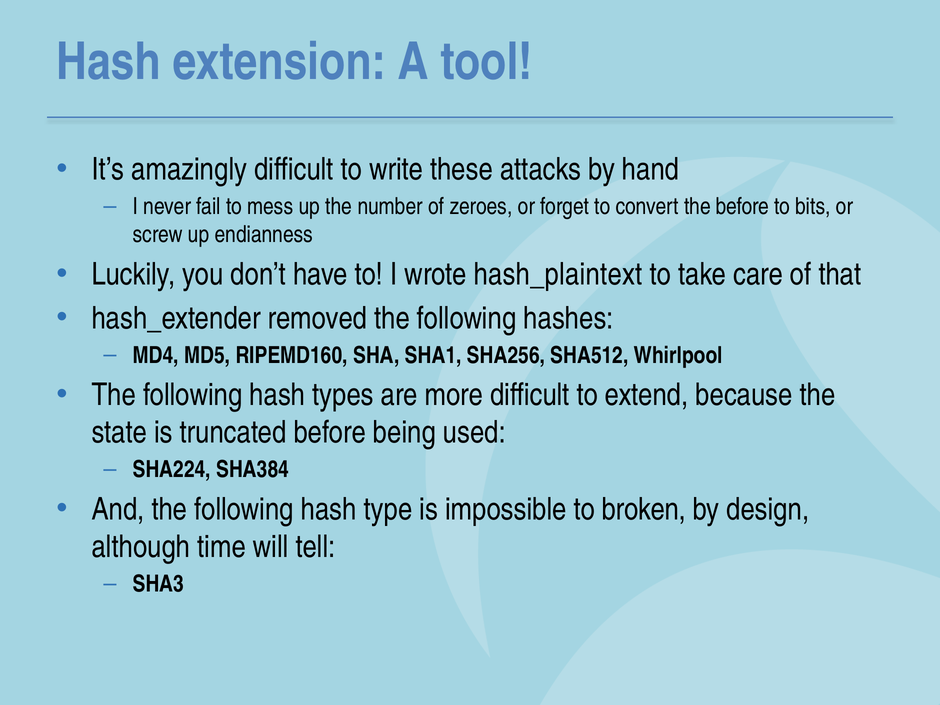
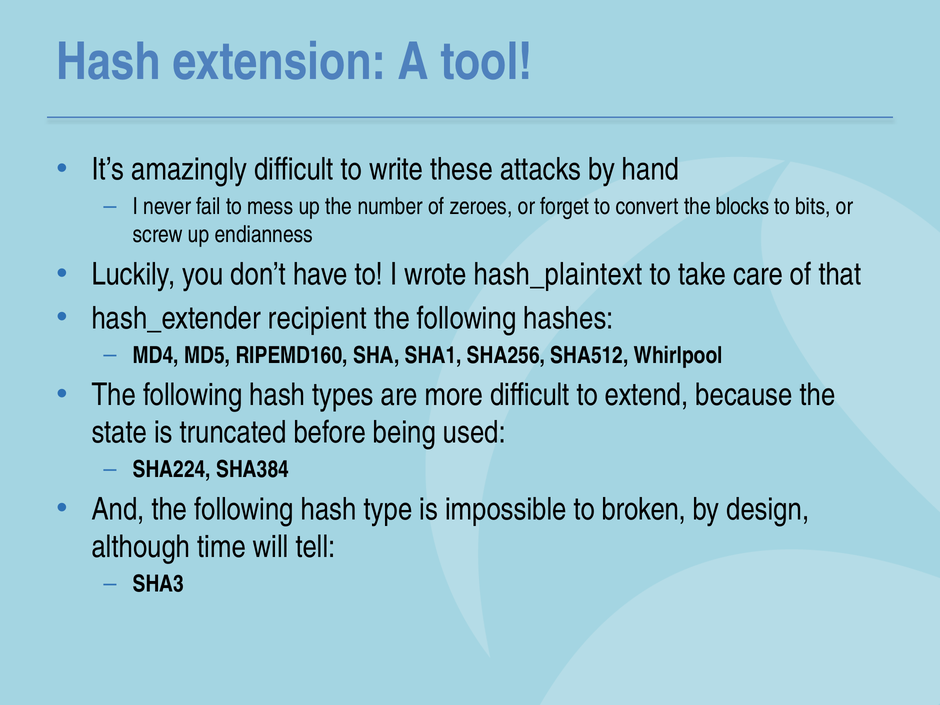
the before: before -> blocks (742, 207)
removed: removed -> recipient (317, 318)
